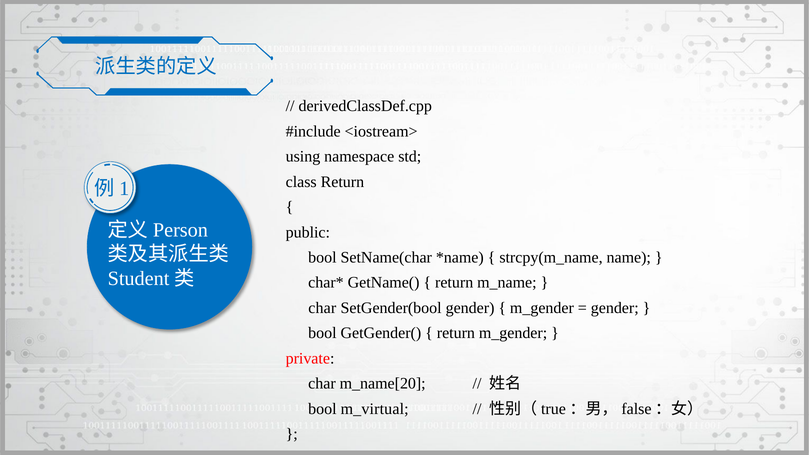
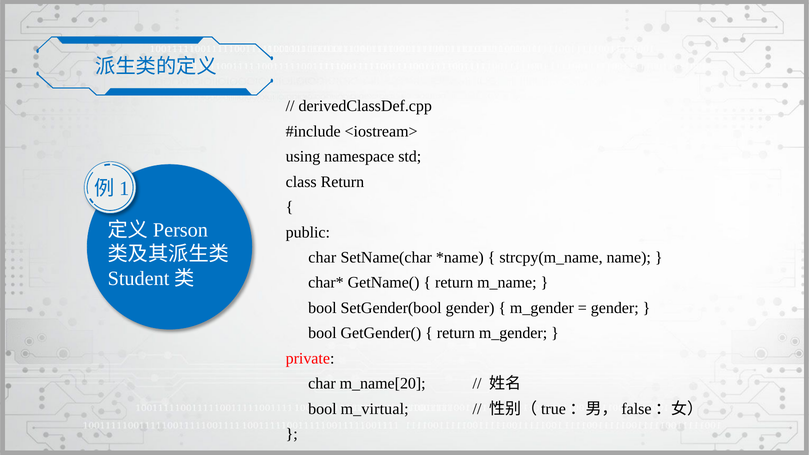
bool: bool -> char (322, 258)
char: char -> bool (322, 308)
